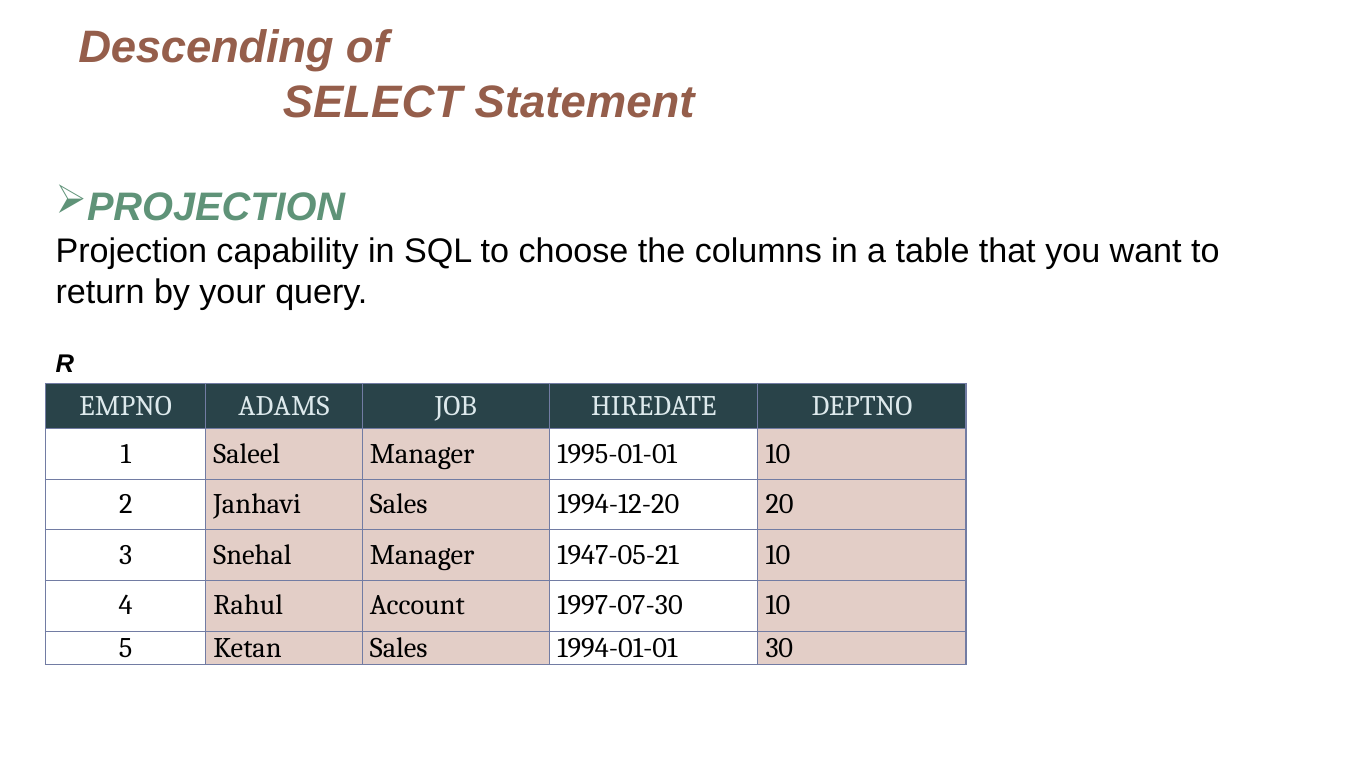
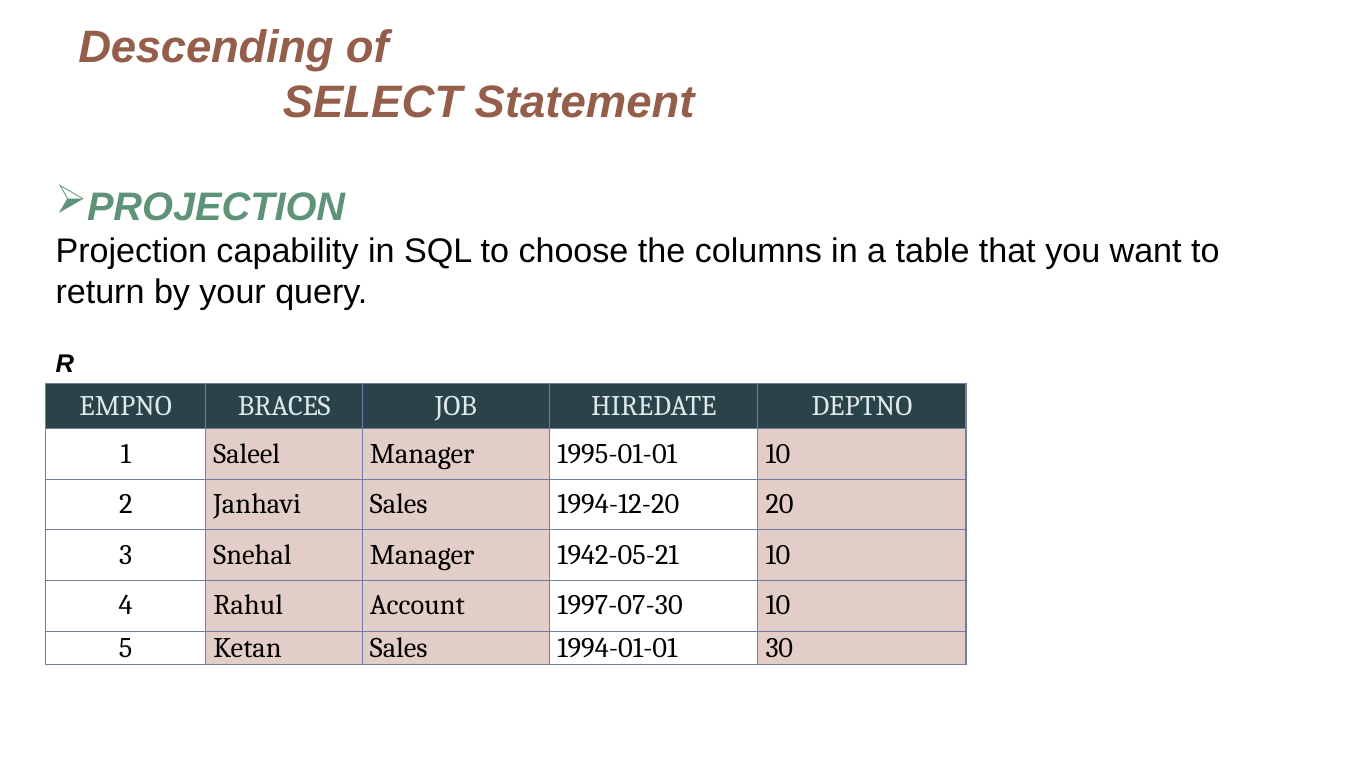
ADAMS: ADAMS -> BRACES (284, 406)
1947-05-21: 1947-05-21 -> 1942-05-21 (618, 555)
